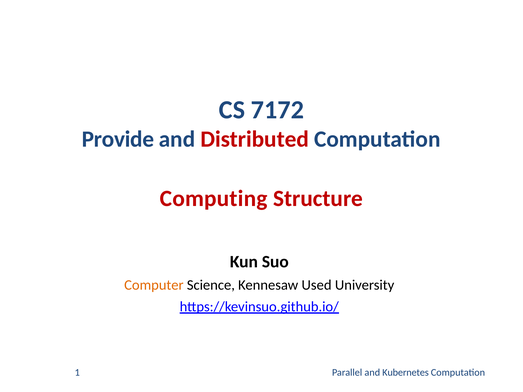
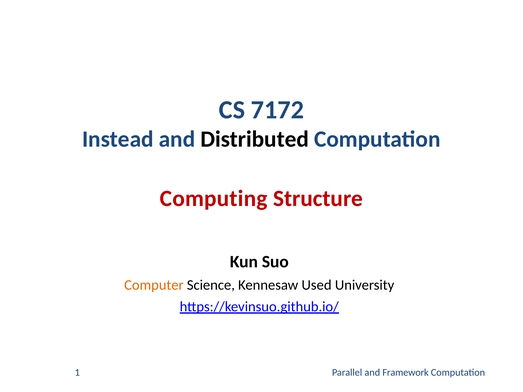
Provide: Provide -> Instead (118, 139)
Distributed colour: red -> black (255, 139)
Kubernetes: Kubernetes -> Framework (406, 373)
